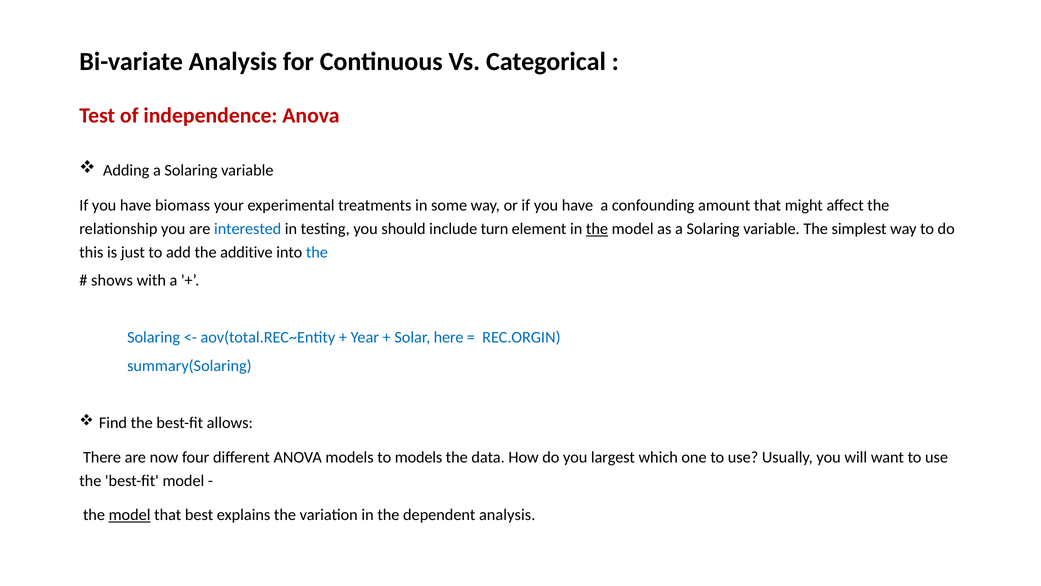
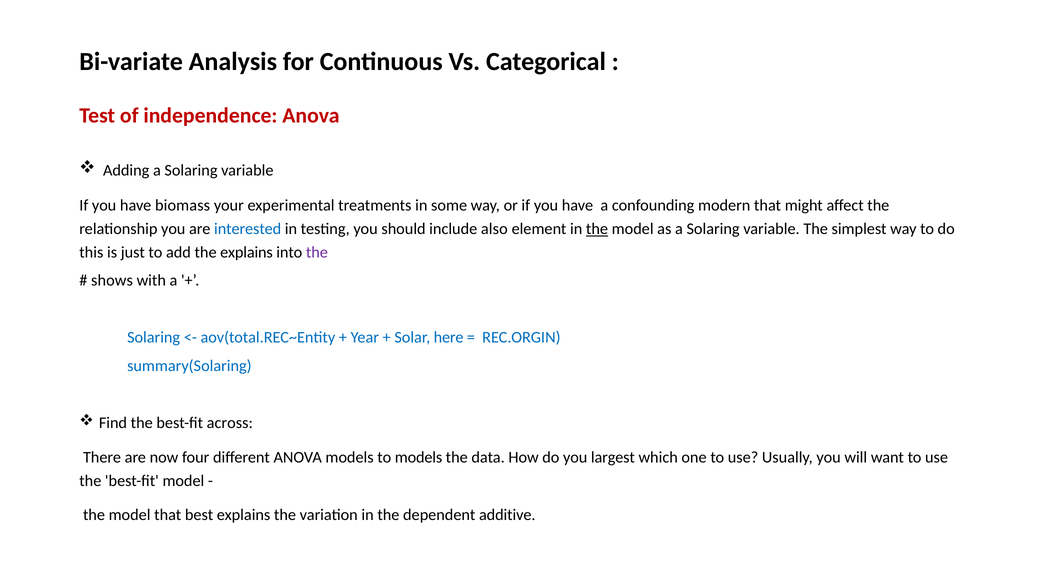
amount: amount -> modern (724, 205)
turn: turn -> also (494, 229)
the additive: additive -> explains (246, 252)
the colour: blue -> purple (317, 252)
allows: allows -> across (230, 422)
model underline: present -> none (130, 515)
dependent analysis: analysis -> additive (507, 515)
